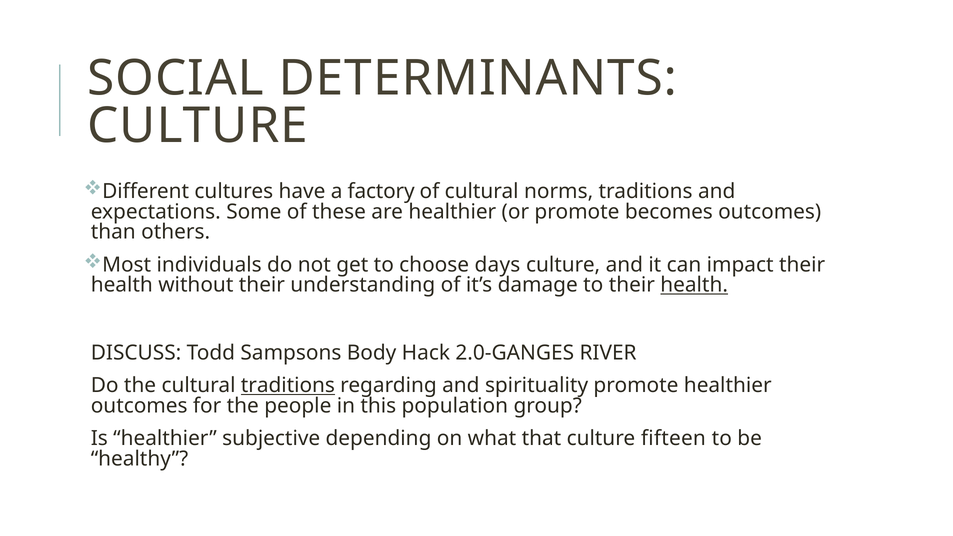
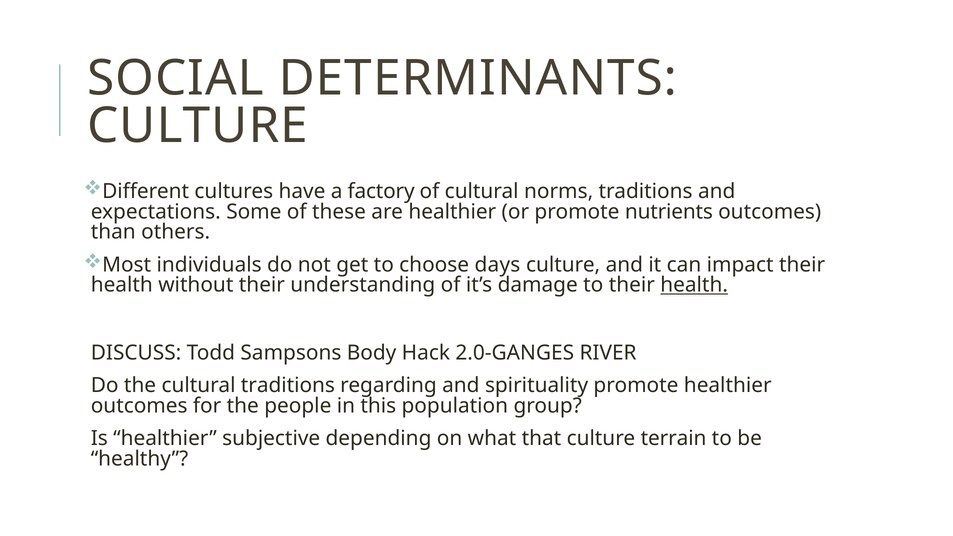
becomes: becomes -> nutrients (669, 212)
traditions underline: present -> none (288, 386)
fifteen: fifteen -> terrain (674, 439)
